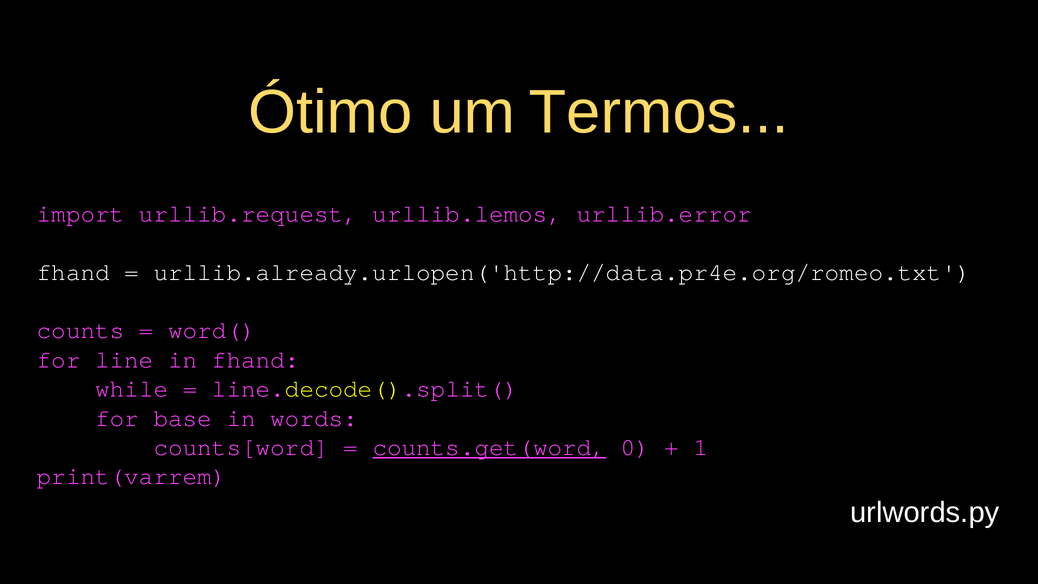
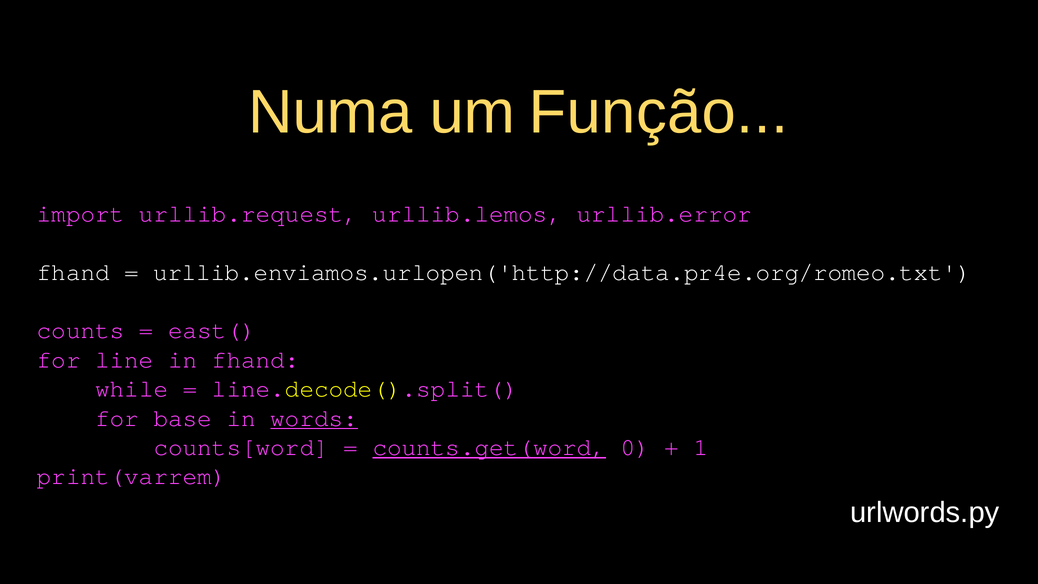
Ótimo: Ótimo -> Numa (330, 112)
Termos: Termos -> Função (659, 112)
urllib.already.urlopen('http://data.pr4e.org/romeo.txt: urllib.already.urlopen('http://data.pr4e.org/romeo.txt -> urllib.enviamos.urlopen('http://data.pr4e.org/romeo.txt (562, 272)
word(: word( -> east( (212, 330)
words underline: none -> present (314, 418)
